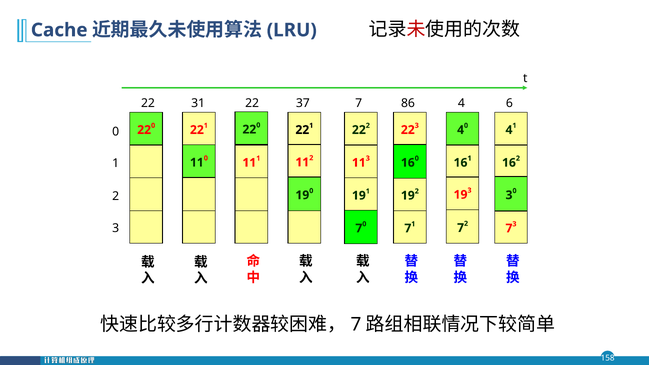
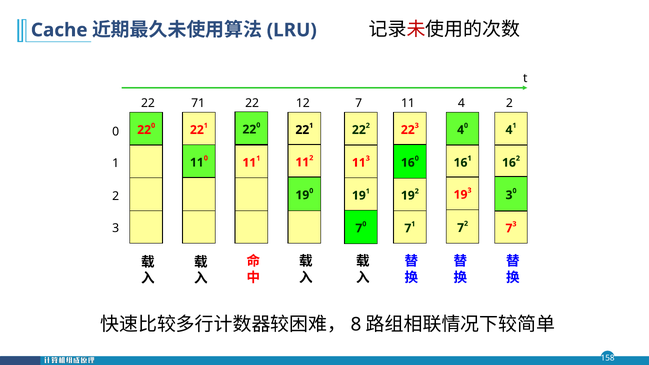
31: 31 -> 71 (198, 103)
37: 37 -> 12 (303, 103)
7 86: 86 -> 11 (408, 103)
4 6: 6 -> 2 (509, 103)
7: 7 -> 8 (356, 324)
